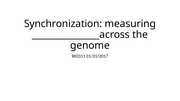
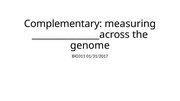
Synchronization: Synchronization -> Complementary (63, 24)
